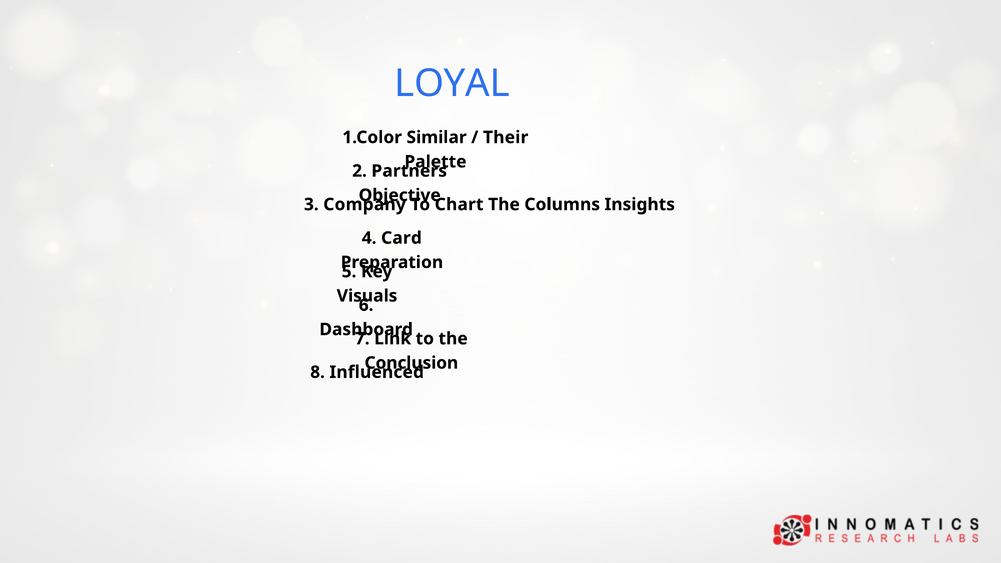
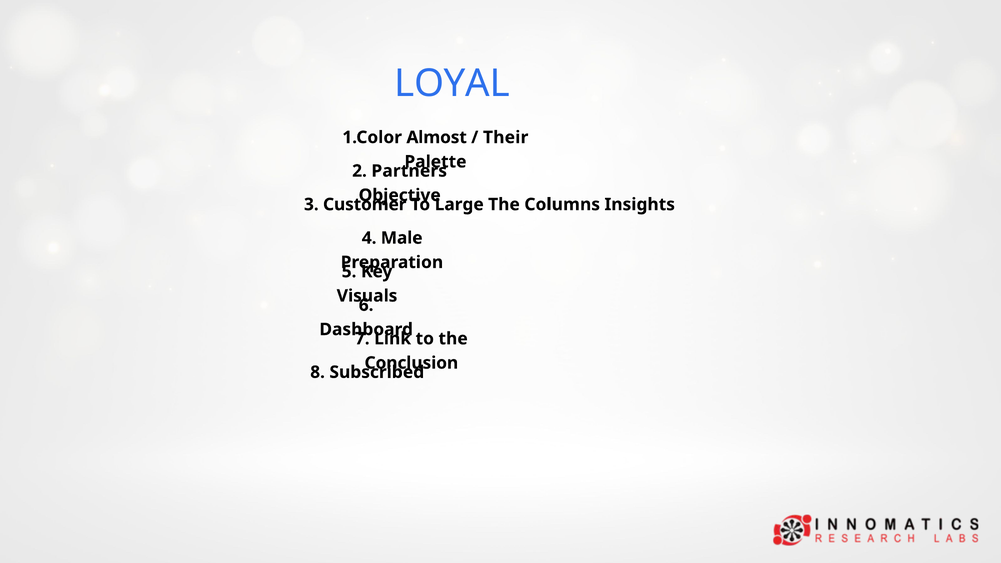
Similar: Similar -> Almost (437, 137)
Company: Company -> Customer (365, 205)
Chart: Chart -> Large (459, 205)
Card: Card -> Male (402, 238)
Influenced: Influenced -> Subscribed (377, 372)
